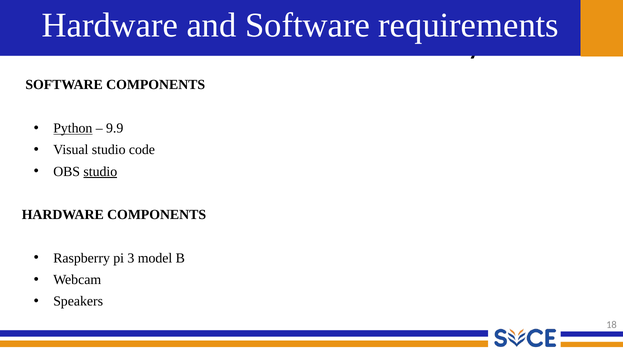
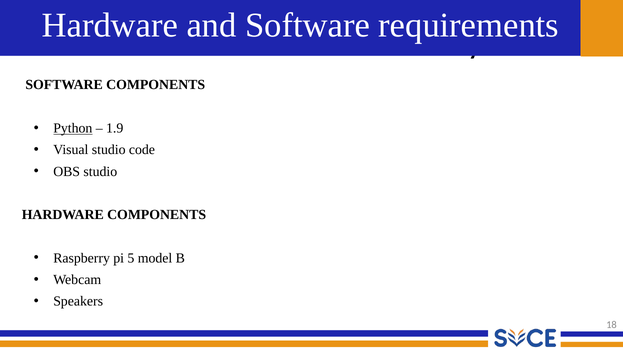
9.9: 9.9 -> 1.9 (115, 128)
studio underline: present -> none (100, 171)
3: 3 -> 5 (131, 258)
